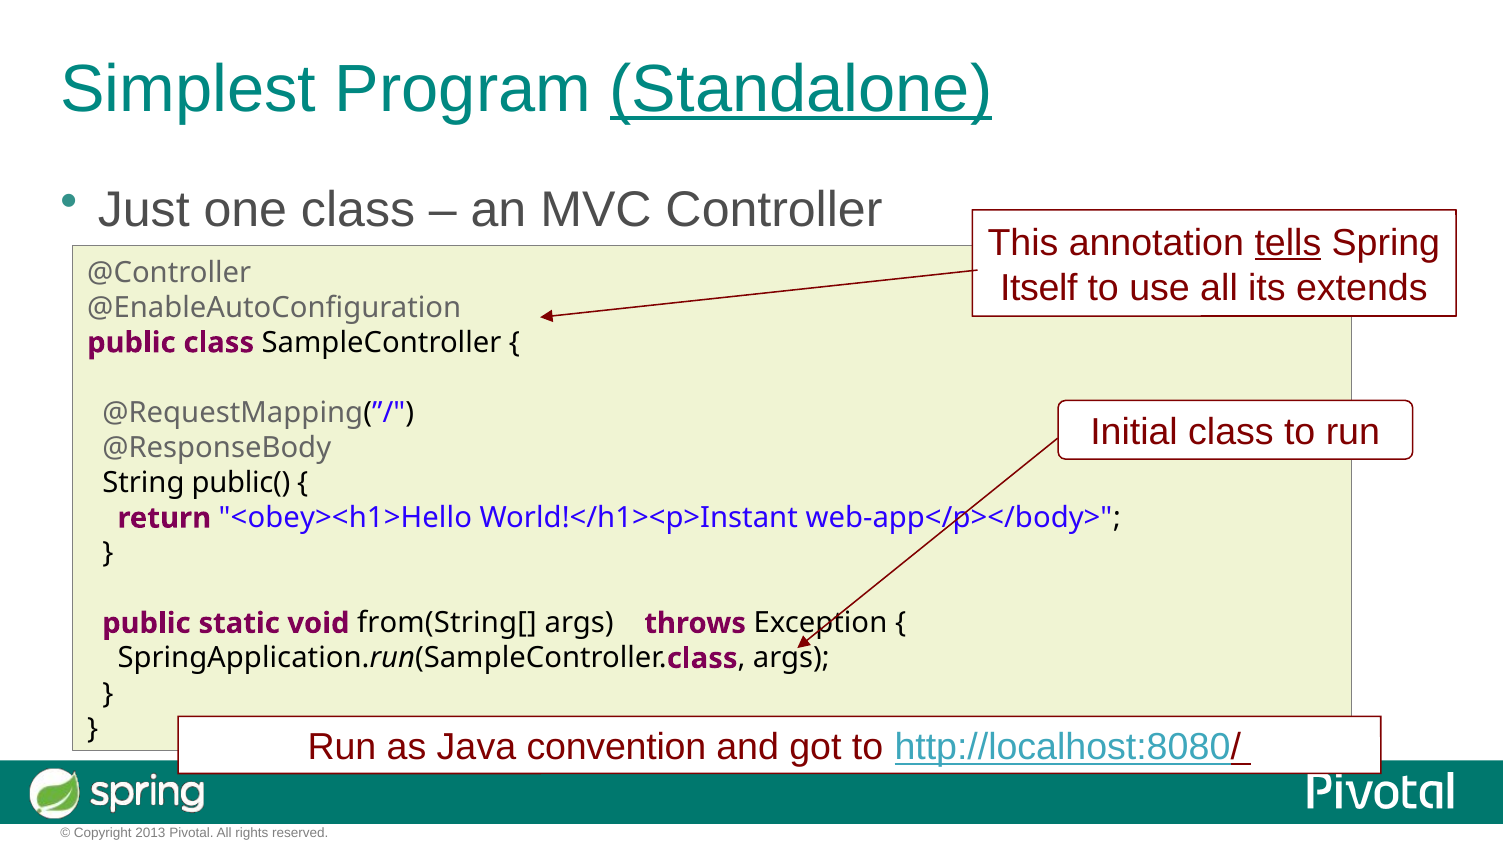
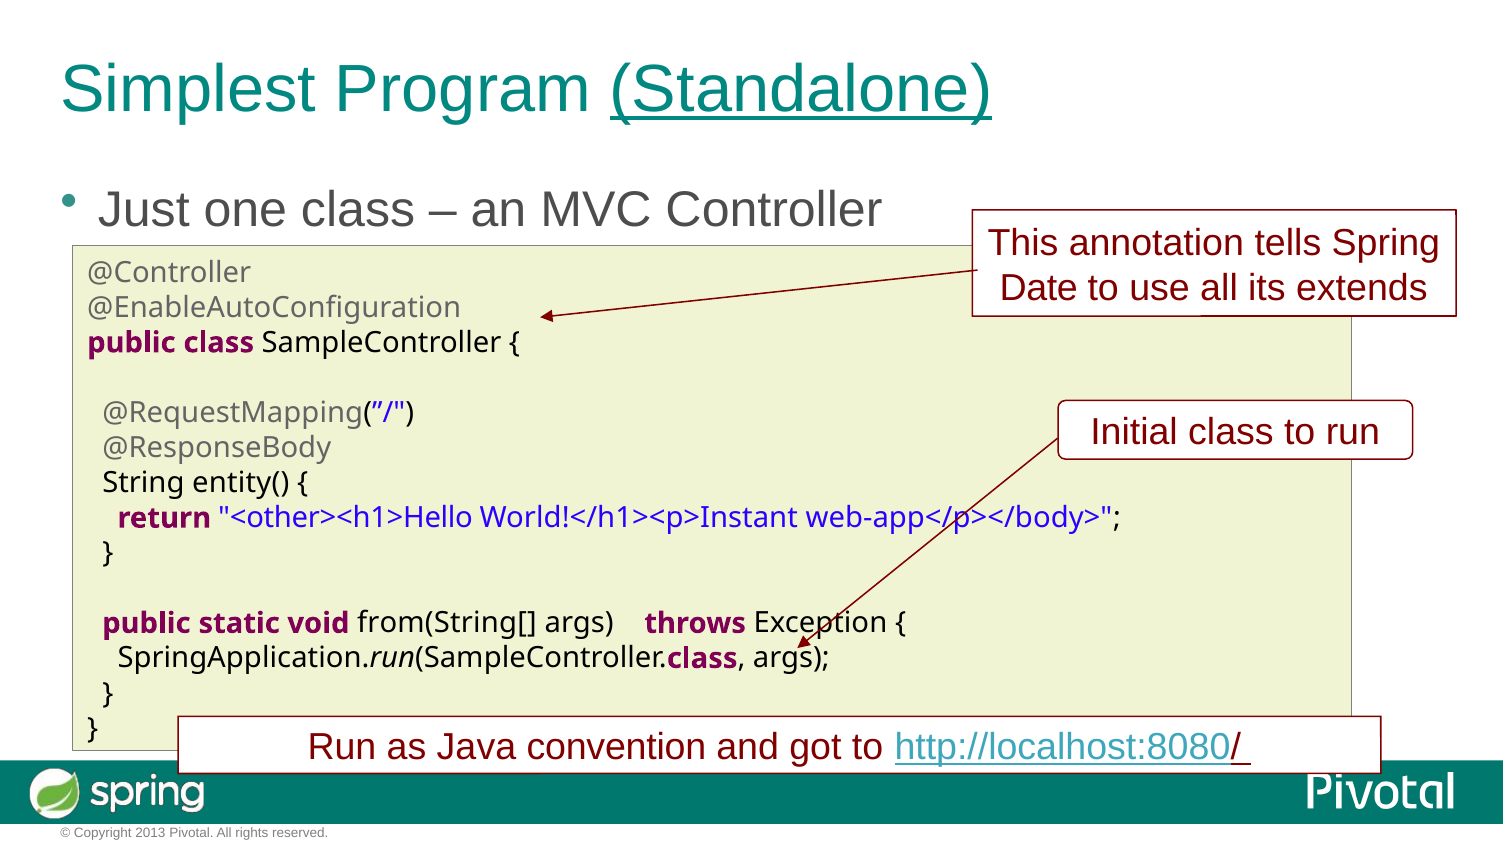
tells underline: present -> none (1288, 243)
Itself: Itself -> Date (1039, 288)
public(: public( -> entity( (241, 483)
<obey><h1>Hello: <obey><h1>Hello -> <other><h1>Hello (346, 518)
